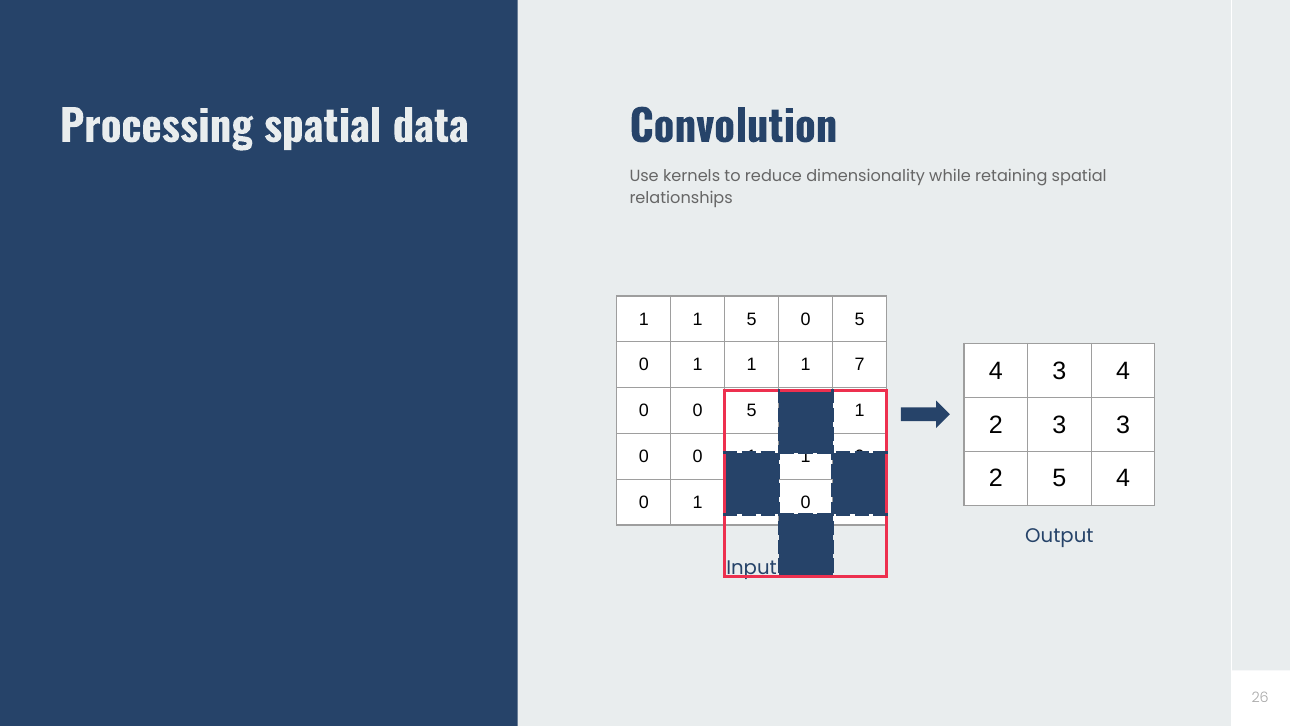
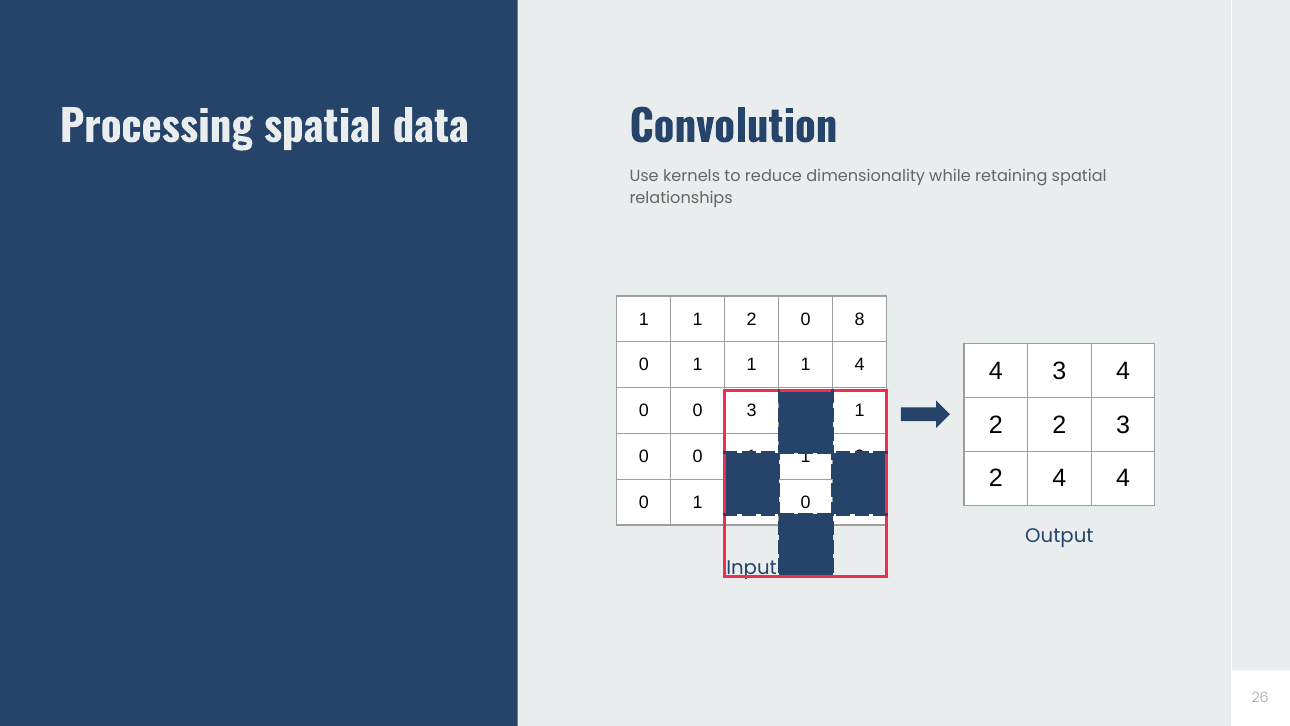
1 5: 5 -> 2 (752, 319)
5: 5 -> 8 (860, 319)
1 7: 7 -> 4 (860, 365)
0 0 5: 5 -> 3 (752, 411)
2 3: 3 -> 2 (1059, 425)
2 5: 5 -> 4 (1059, 478)
